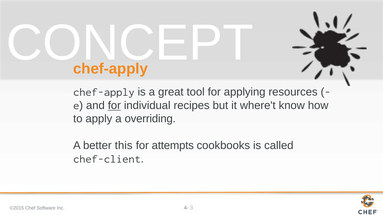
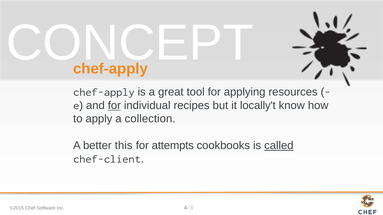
where't: where't -> locally't (258, 106)
overriding: overriding -> collection (150, 119)
called underline: none -> present (279, 146)
